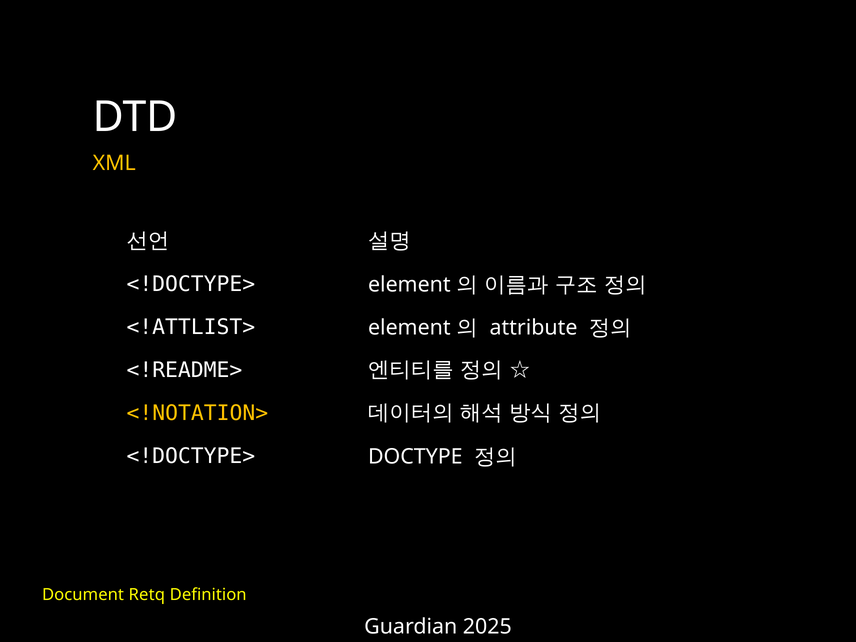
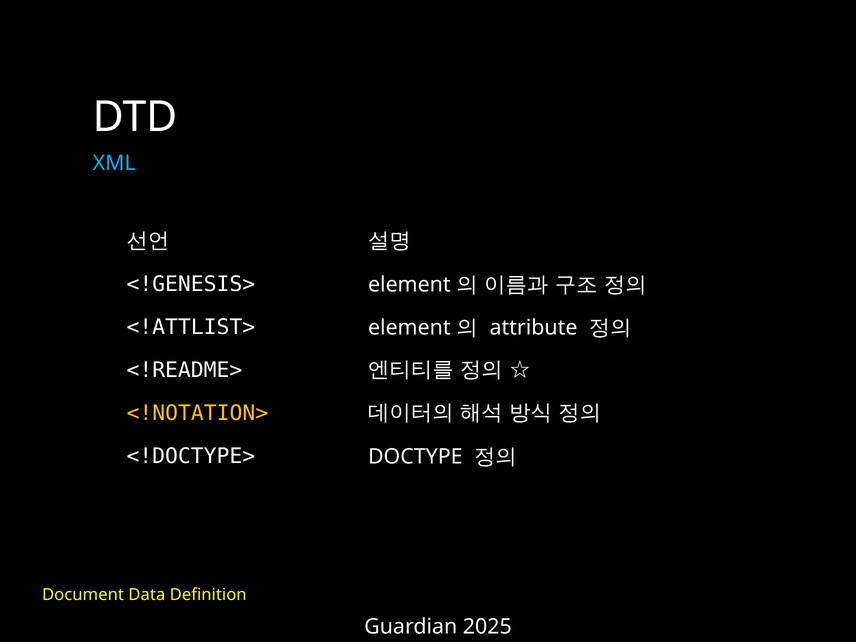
XML colour: yellow -> light blue (114, 163)
<!DOCTYPE>: <!DOCTYPE> -> <!GENESIS> (191, 284)
Retq: Retq -> Data (147, 595)
